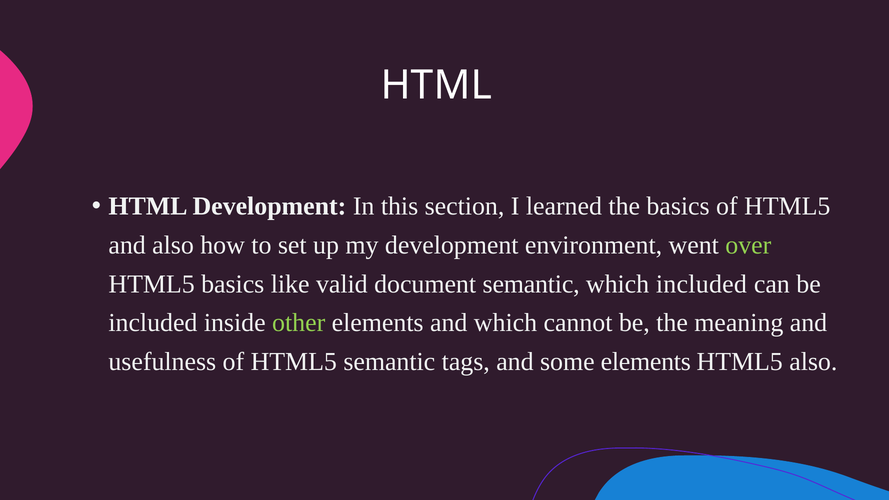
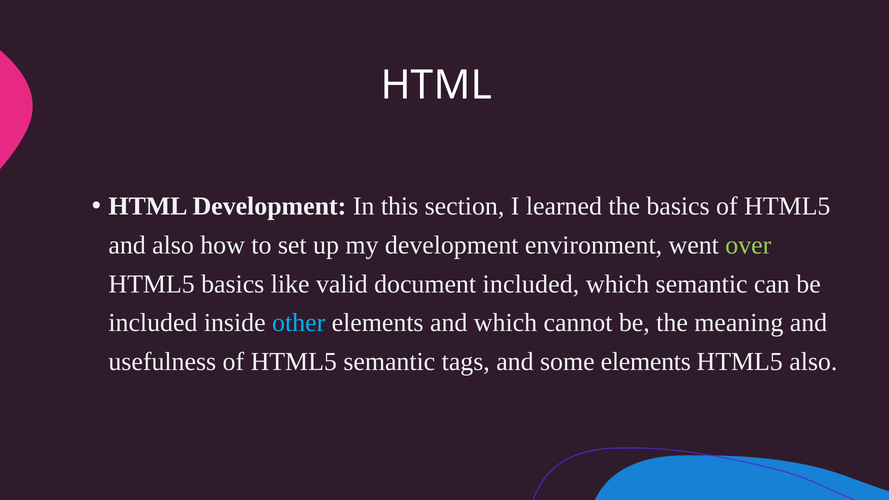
document semantic: semantic -> included (531, 284)
which included: included -> semantic (702, 284)
other colour: light green -> light blue (299, 323)
